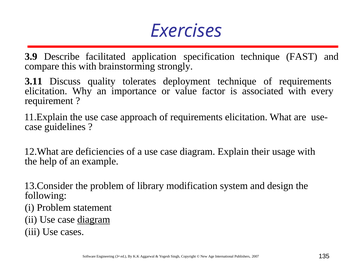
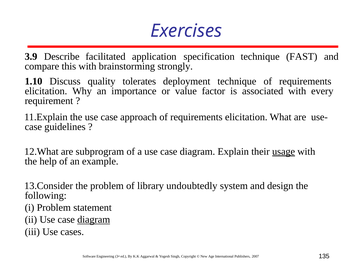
3.11: 3.11 -> 1.10 (34, 82)
deficiencies: deficiencies -> subprogram (100, 152)
usage underline: none -> present (284, 152)
modification: modification -> undoubtedly (192, 186)
